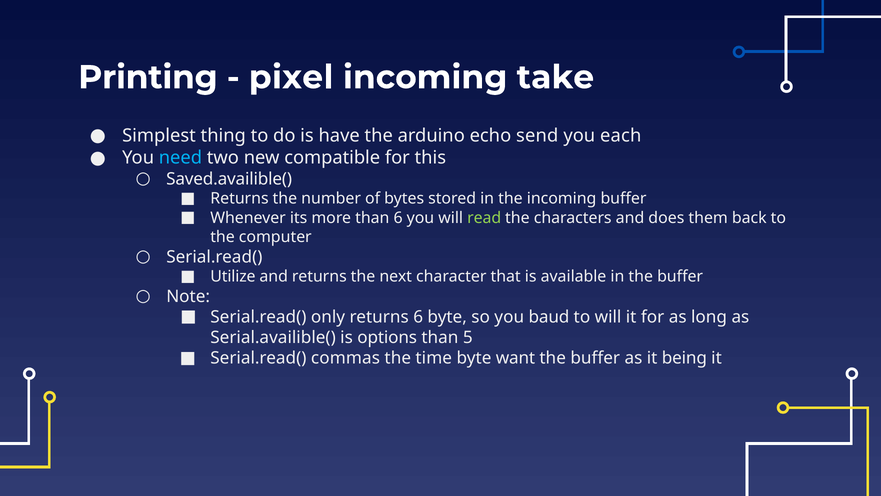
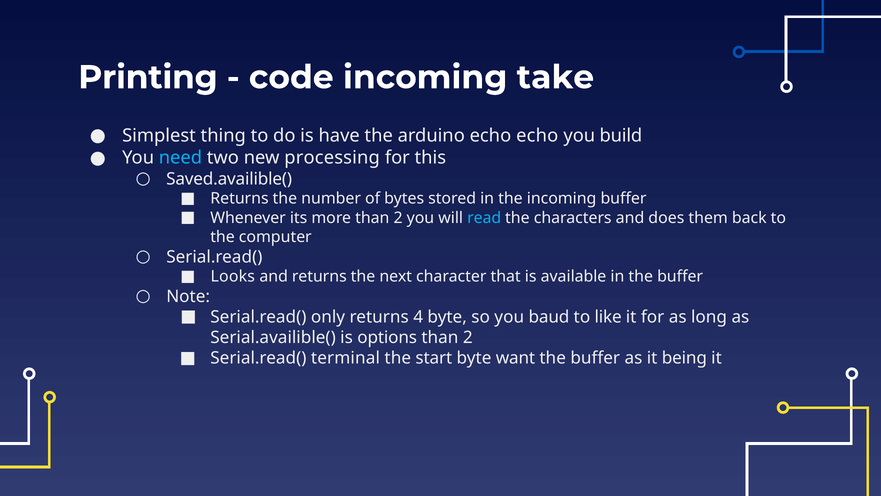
pixel: pixel -> code (291, 77)
echo send: send -> echo (537, 135)
each: each -> build (621, 135)
compatible: compatible -> processing (332, 158)
more than 6: 6 -> 2 (398, 218)
read colour: light green -> light blue (484, 218)
Utilize: Utilize -> Looks (233, 276)
returns 6: 6 -> 4 (418, 317)
to will: will -> like (608, 317)
5: 5 -> 2 (468, 337)
commas: commas -> terminal (345, 358)
time: time -> start (434, 358)
